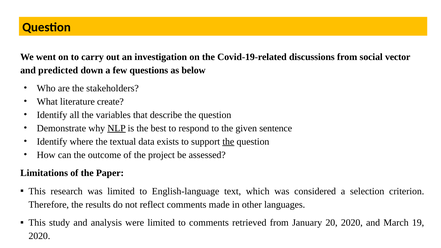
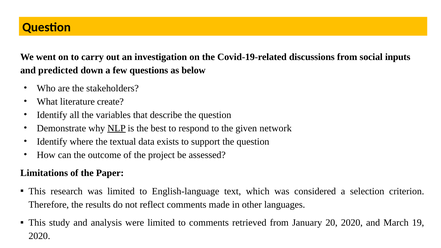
vector: vector -> inputs (398, 57)
sentence: sentence -> network (276, 128)
the underline: present -> none (228, 142)
